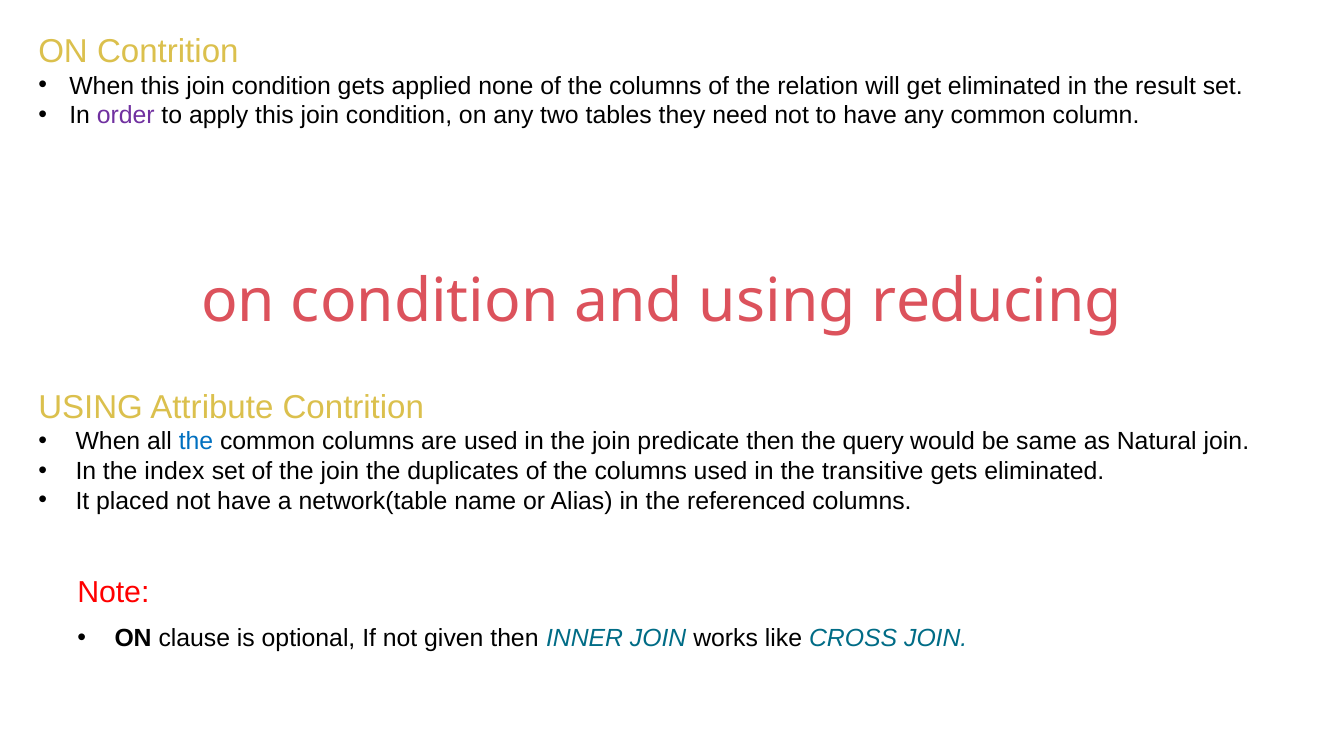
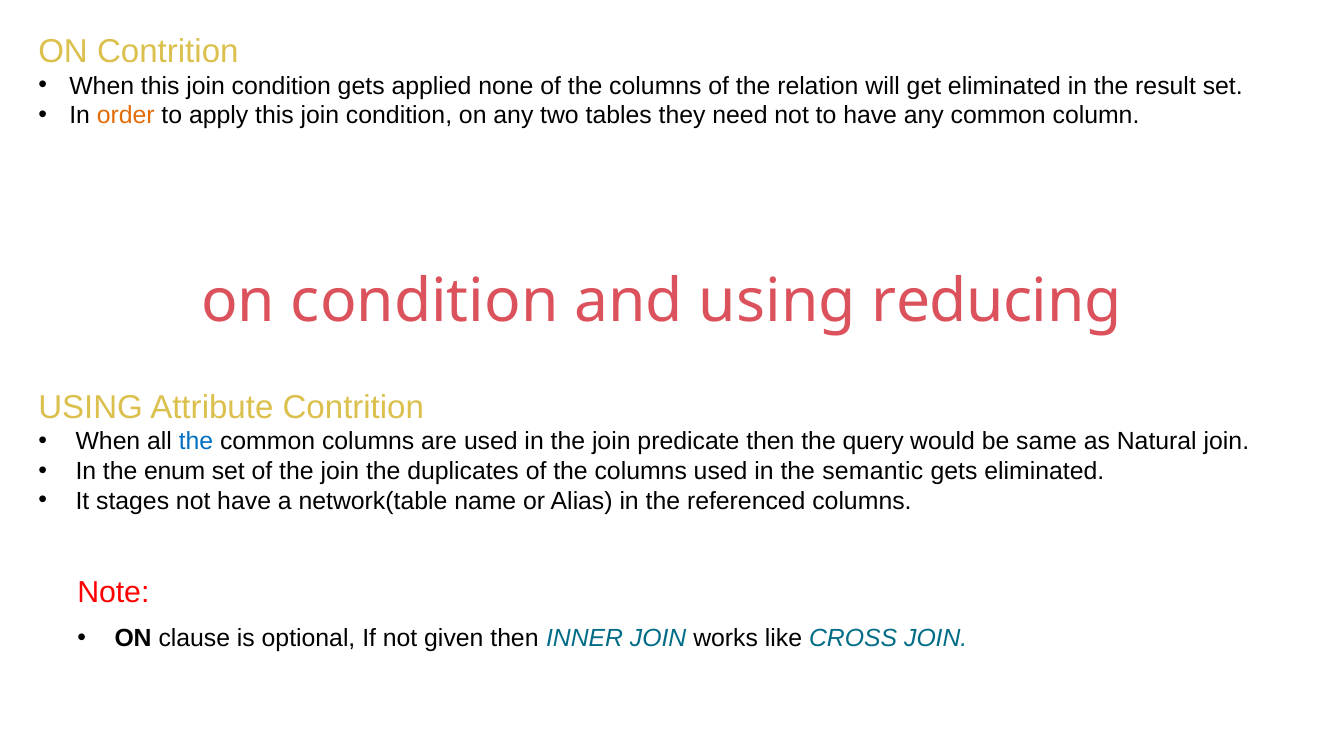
order colour: purple -> orange (126, 116)
index: index -> enum (175, 471)
transitive: transitive -> semantic (873, 471)
placed: placed -> stages (133, 501)
